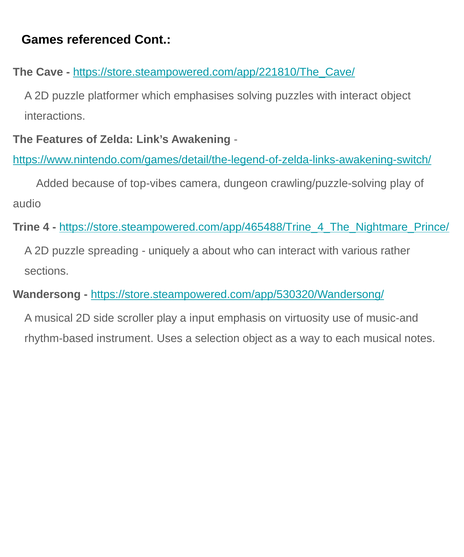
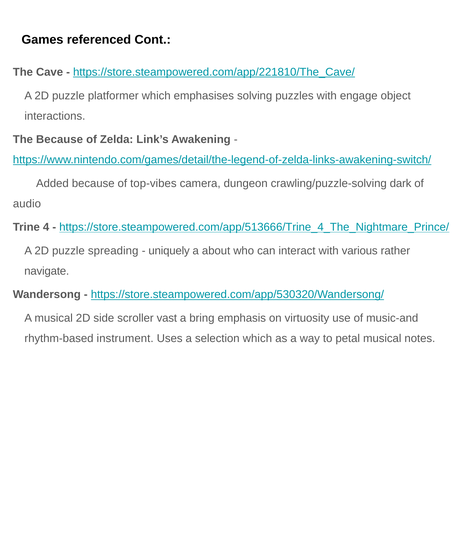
with interact: interact -> engage (359, 96)
The Features: Features -> Because (60, 139)
crawling/puzzle-solving play: play -> dark (401, 183)
https://store.steampowered.com/app/465488/Trine_4_The_Nightmare_Prince/: https://store.steampowered.com/app/465488/Trine_4_The_Nightmare_Prince/ -> https://store.steampowered.com/app/513666/Trine_4_The_Nightmare_Prince/ (254, 227)
sections: sections -> navigate (47, 271)
scroller play: play -> vast (167, 318)
input: input -> bring (202, 318)
selection object: object -> which (257, 338)
each: each -> petal (348, 338)
